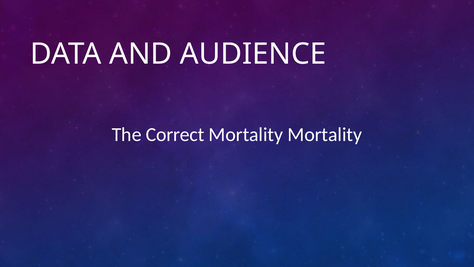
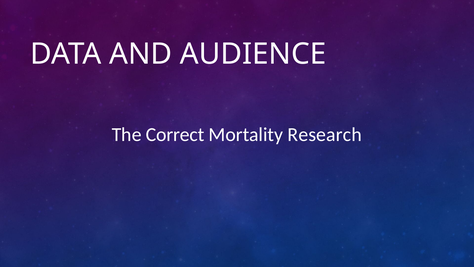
Mortality Mortality: Mortality -> Research (325, 135)
